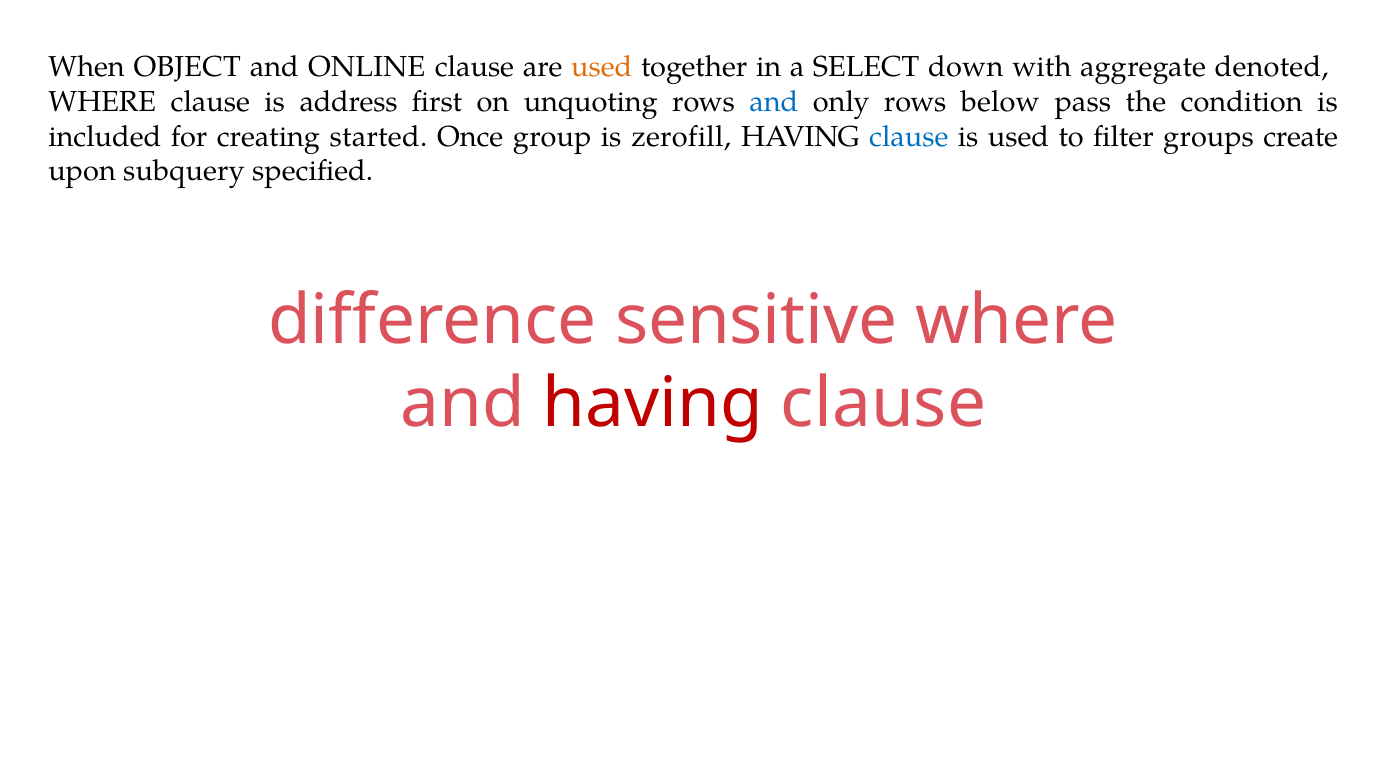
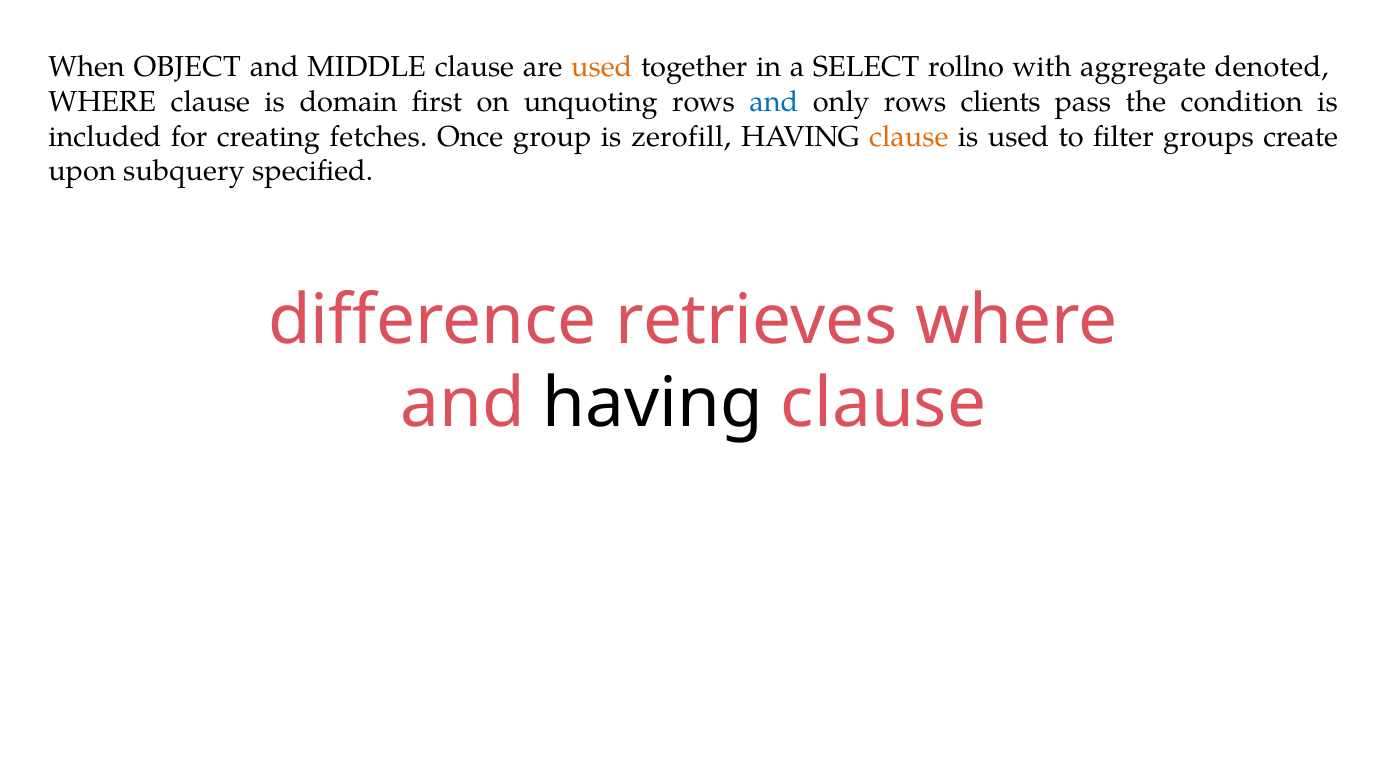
ONLINE: ONLINE -> MIDDLE (367, 67)
down: down -> rollno (966, 67)
address: address -> domain (349, 102)
below: below -> clients (1001, 102)
started: started -> fetches (378, 137)
clause colour: blue -> orange (909, 137)
sensitive: sensitive -> retrieves (756, 320)
having colour: red -> black (653, 403)
